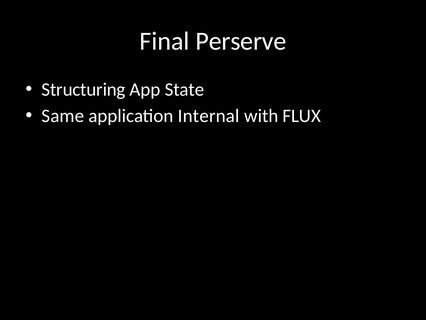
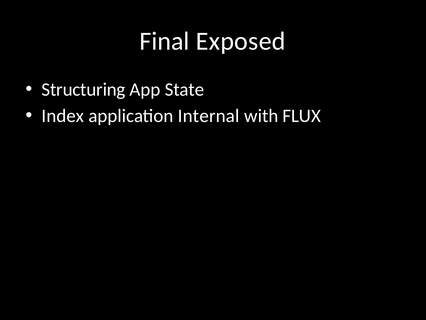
Perserve: Perserve -> Exposed (241, 41)
Same: Same -> Index (63, 116)
